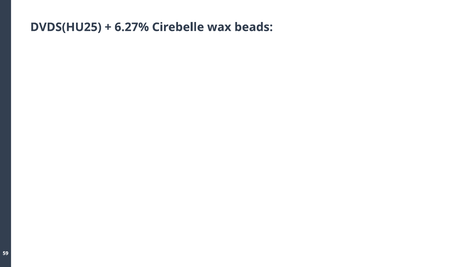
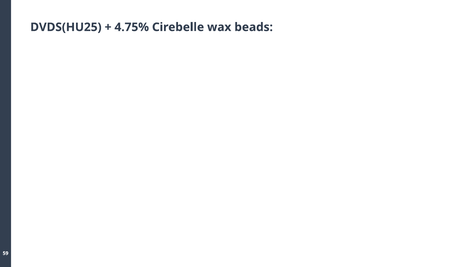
6.27%: 6.27% -> 4.75% (132, 27)
